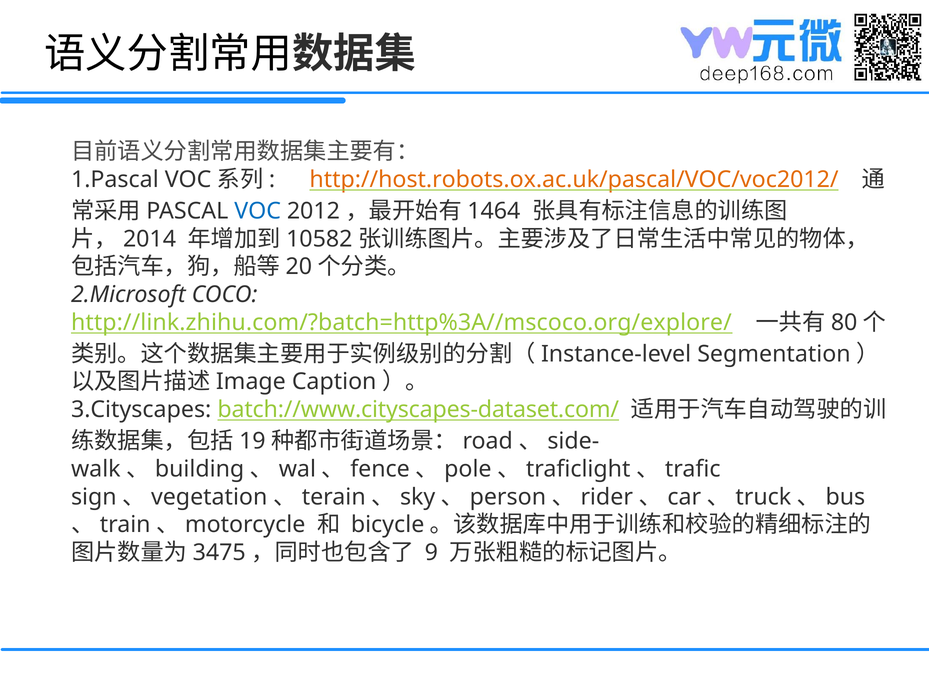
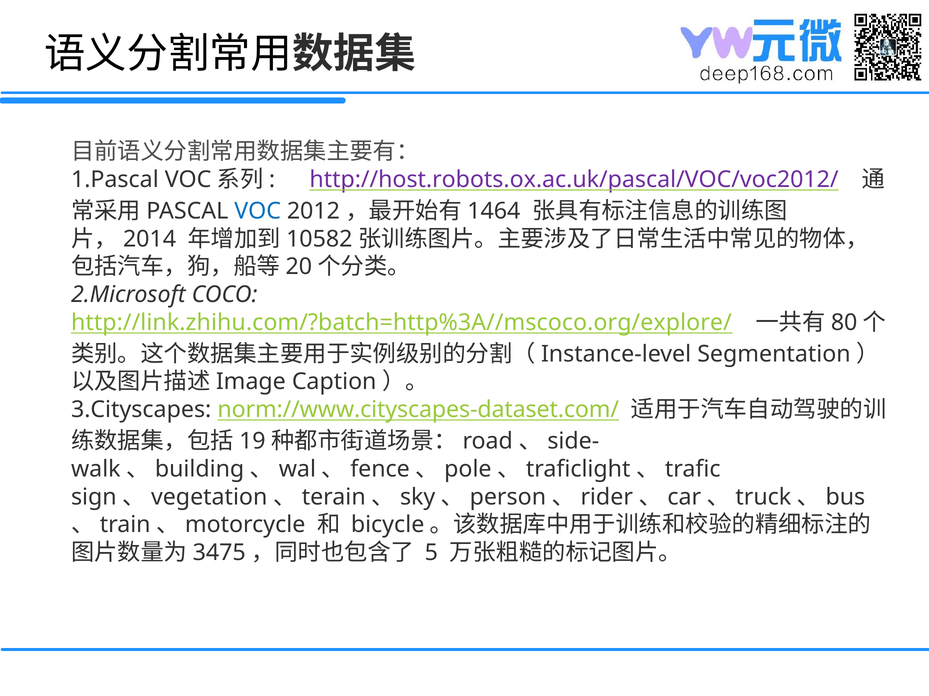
http://host.robots.ox.ac.uk/pascal/VOC/voc2012/ colour: orange -> purple (574, 180)
batch://www.cityscapes-dataset.com/: batch://www.cityscapes-dataset.com/ -> norm://www.cityscapes-dataset.com/ (418, 410)
9: 9 -> 5 (431, 553)
